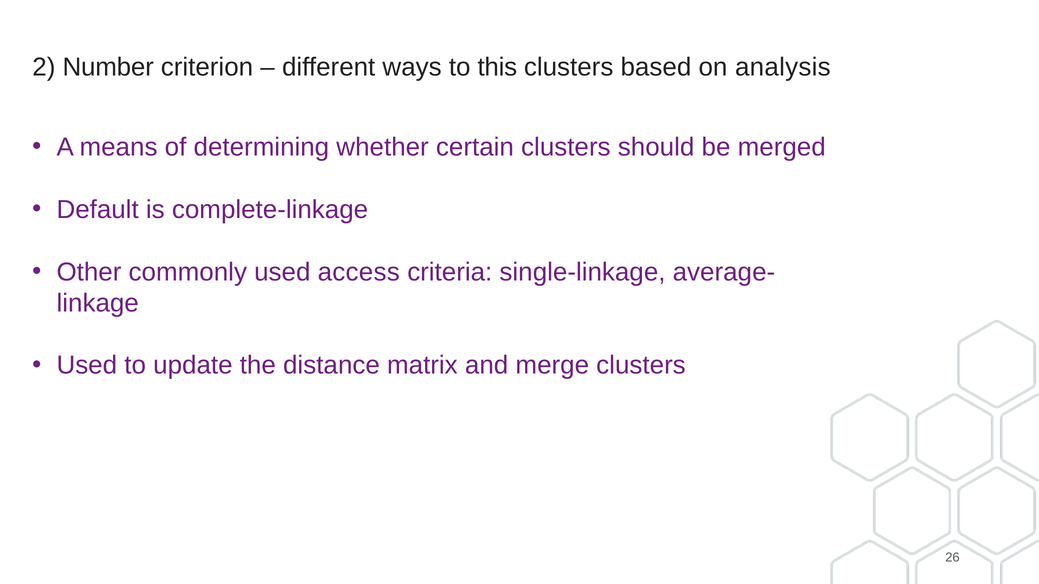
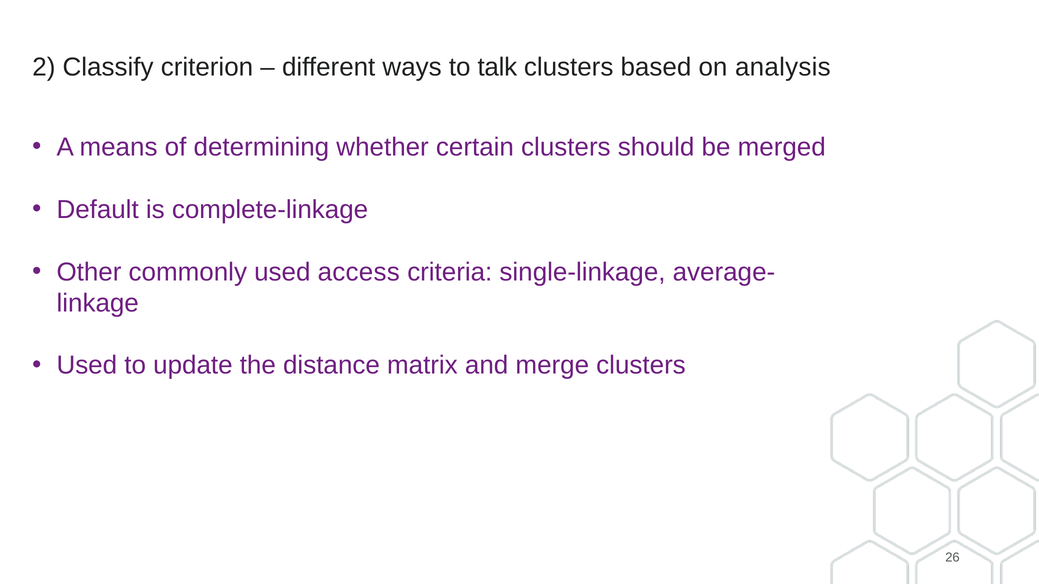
Number: Number -> Classify (108, 67)
this: this -> talk (497, 67)
